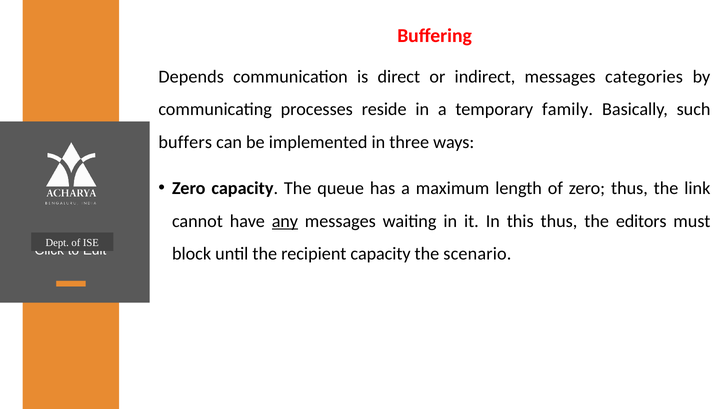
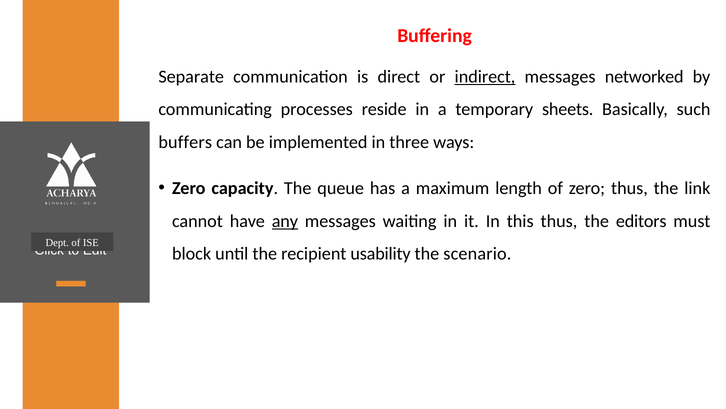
Depends: Depends -> Separate (191, 77)
indirect underline: none -> present (485, 77)
categories: categories -> networked (644, 77)
family: family -> sheets (568, 109)
recipient capacity: capacity -> usability (381, 254)
